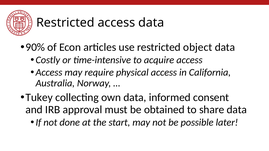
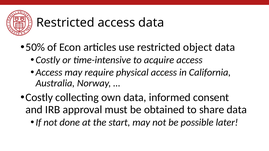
90%: 90% -> 50% (35, 47)
Tukey: Tukey -> Costly (39, 98)
